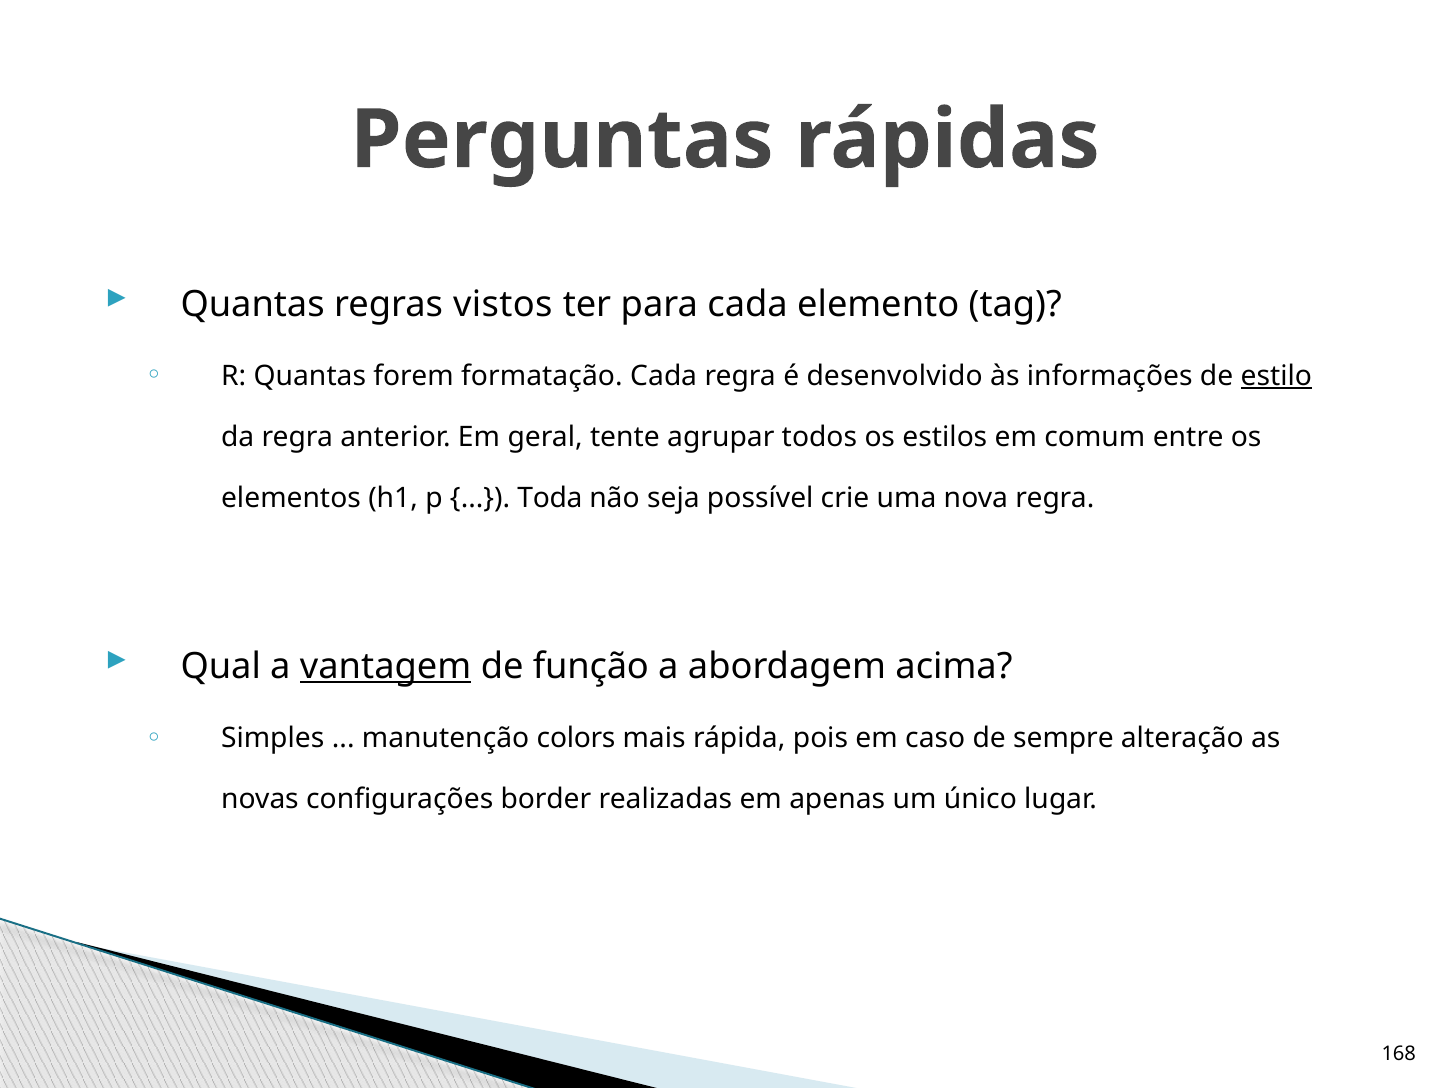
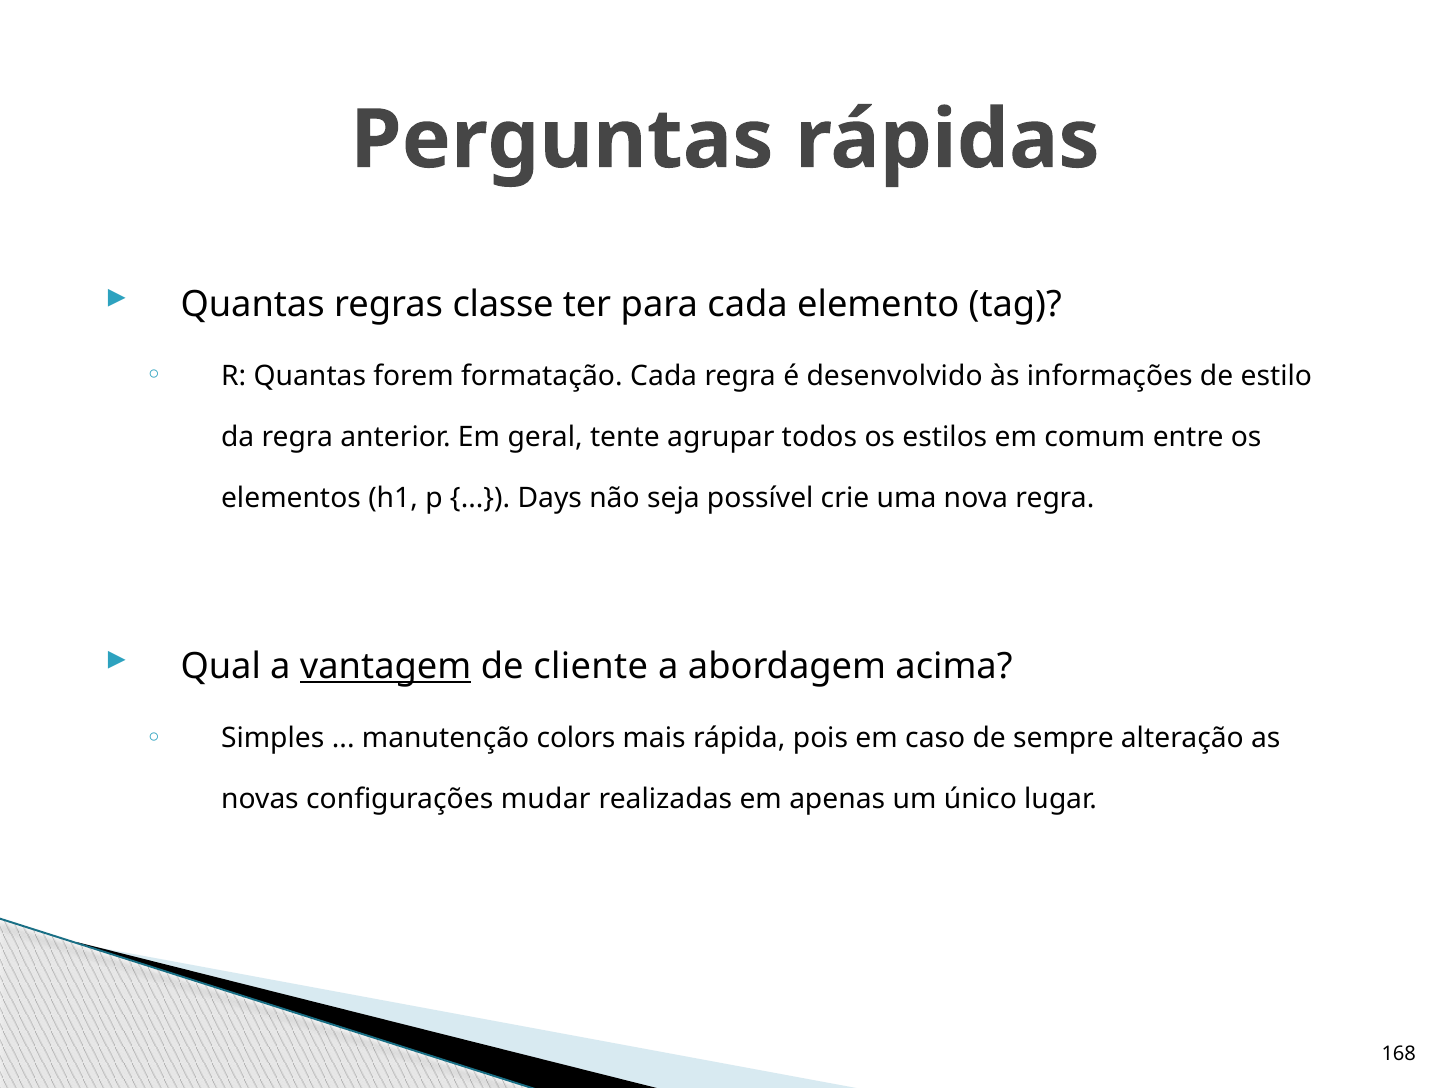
vistos: vistos -> classe (503, 304)
estilo underline: present -> none (1276, 376)
Toda: Toda -> Days (550, 498)
função: função -> cliente (591, 667)
border: border -> mudar (546, 800)
